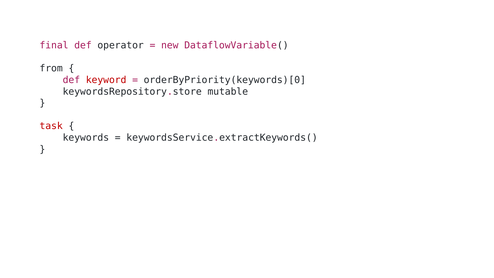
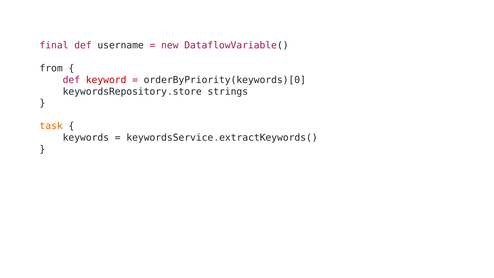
operator: operator -> username (121, 45)
mutable: mutable -> strings (228, 91)
task colour: red -> orange (51, 126)
